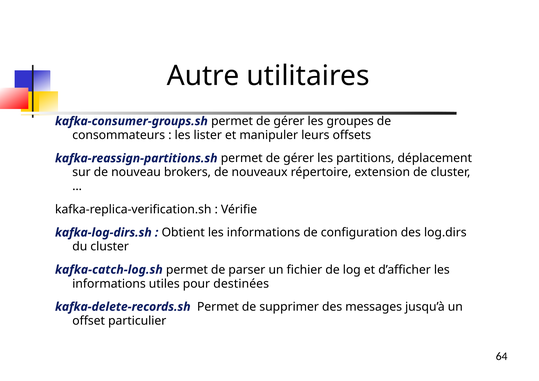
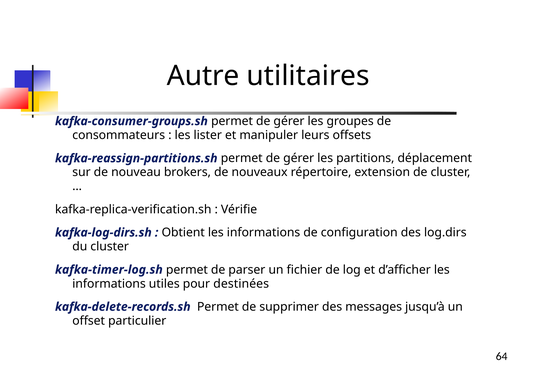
kafka-catch-log.sh: kafka-catch-log.sh -> kafka-timer-log.sh (109, 270)
